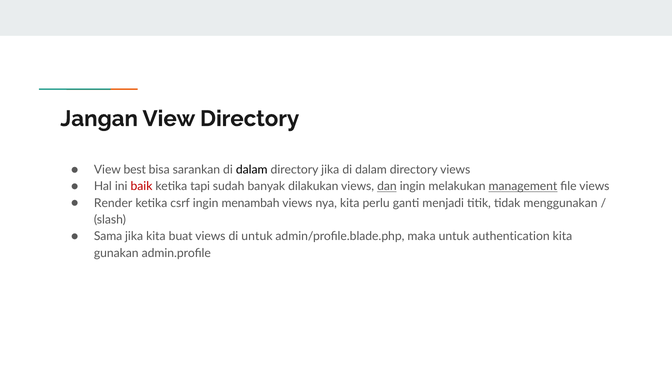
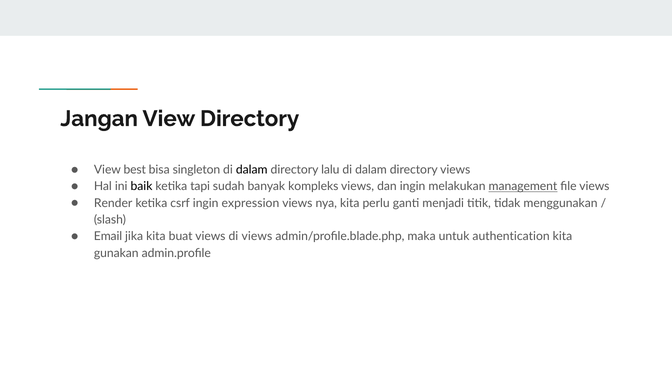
sarankan: sarankan -> singleton (196, 170)
directory jika: jika -> lalu (330, 170)
baik colour: red -> black (141, 186)
dilakukan: dilakukan -> kompleks (313, 186)
dan underline: present -> none (387, 186)
menambah: menambah -> expression (250, 203)
Sama: Sama -> Email (108, 236)
di untuk: untuk -> views (257, 236)
